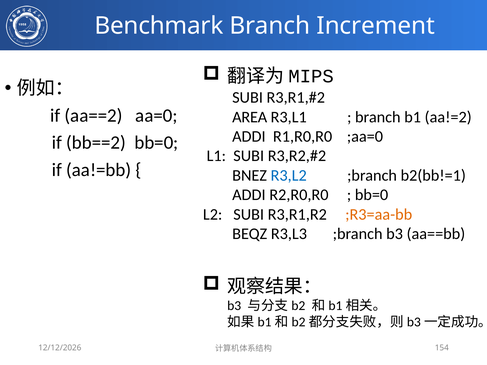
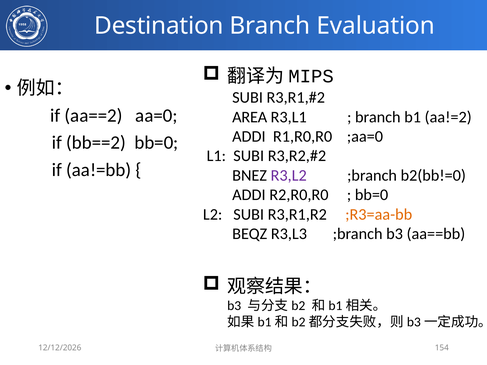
Benchmark: Benchmark -> Destination (159, 26)
Increment: Increment -> Evaluation (376, 26)
R3,L2 colour: blue -> purple (289, 176)
b2(bb!=1: b2(bb!=1 -> b2(bb!=0 (433, 176)
